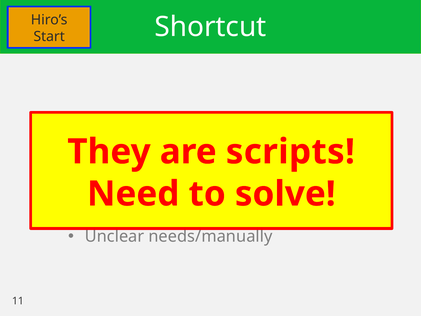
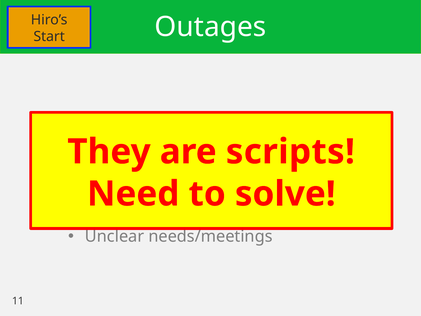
Shortcut: Shortcut -> Outages (210, 27)
needs/manually: needs/manually -> needs/meetings (211, 236)
